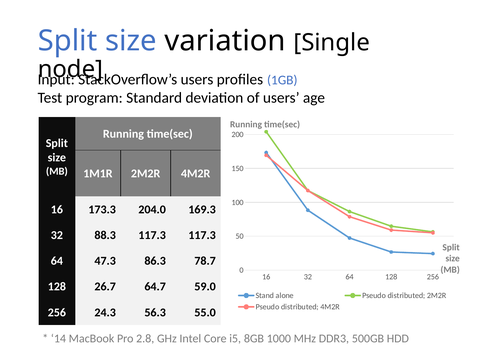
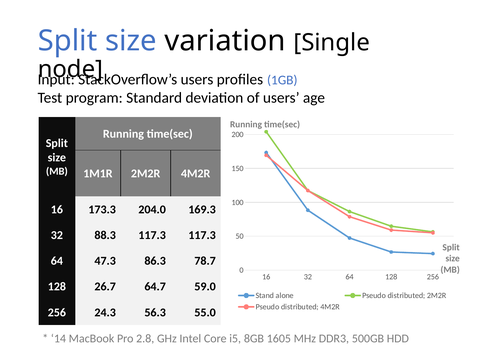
1000: 1000 -> 1605 (279, 339)
